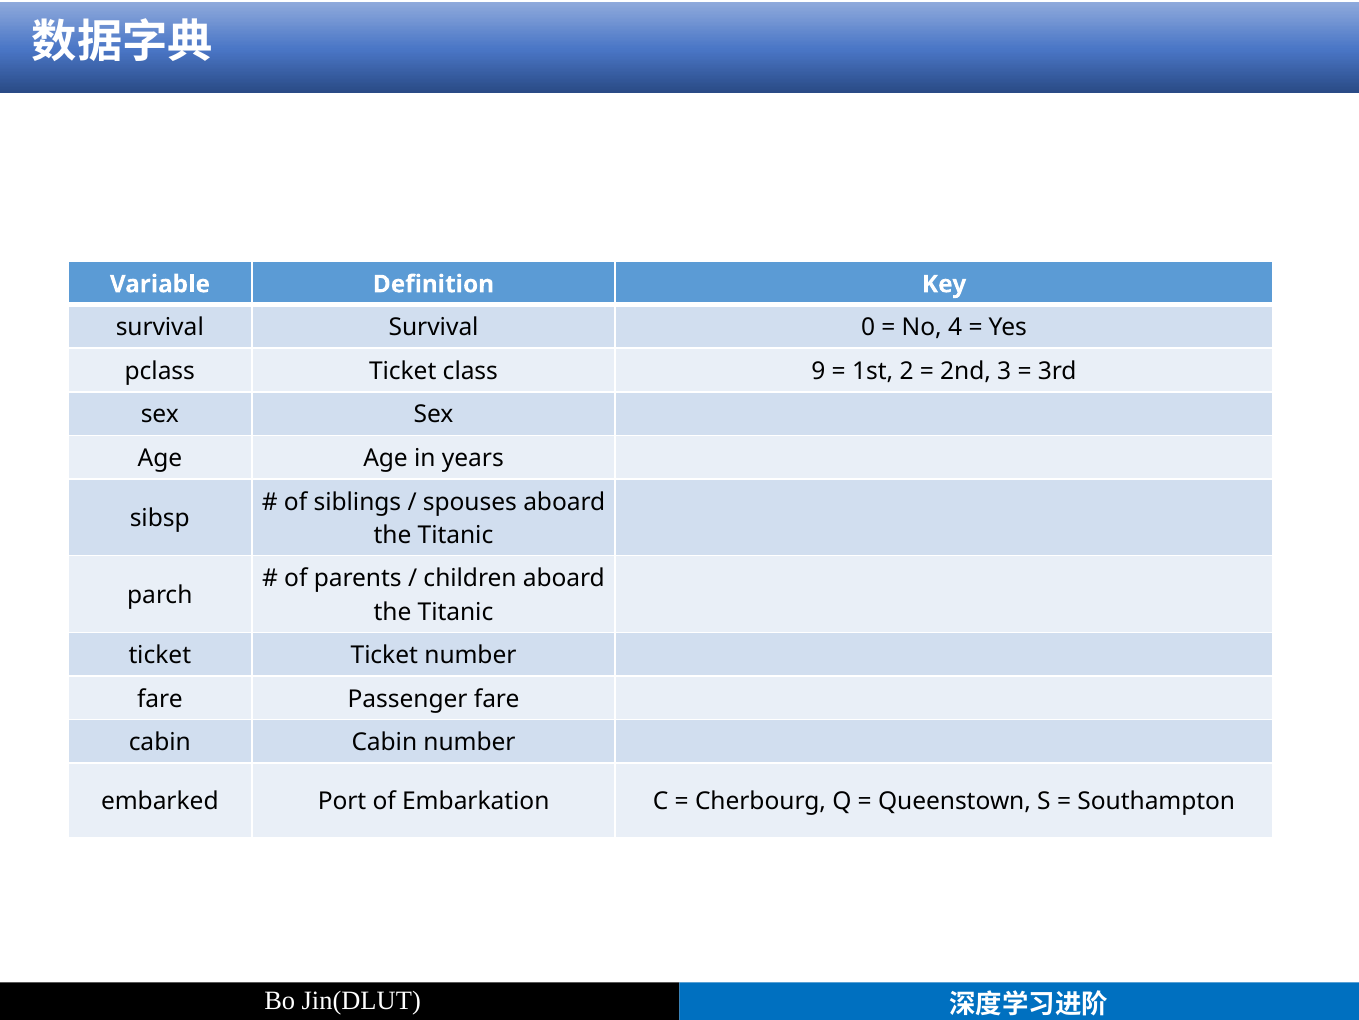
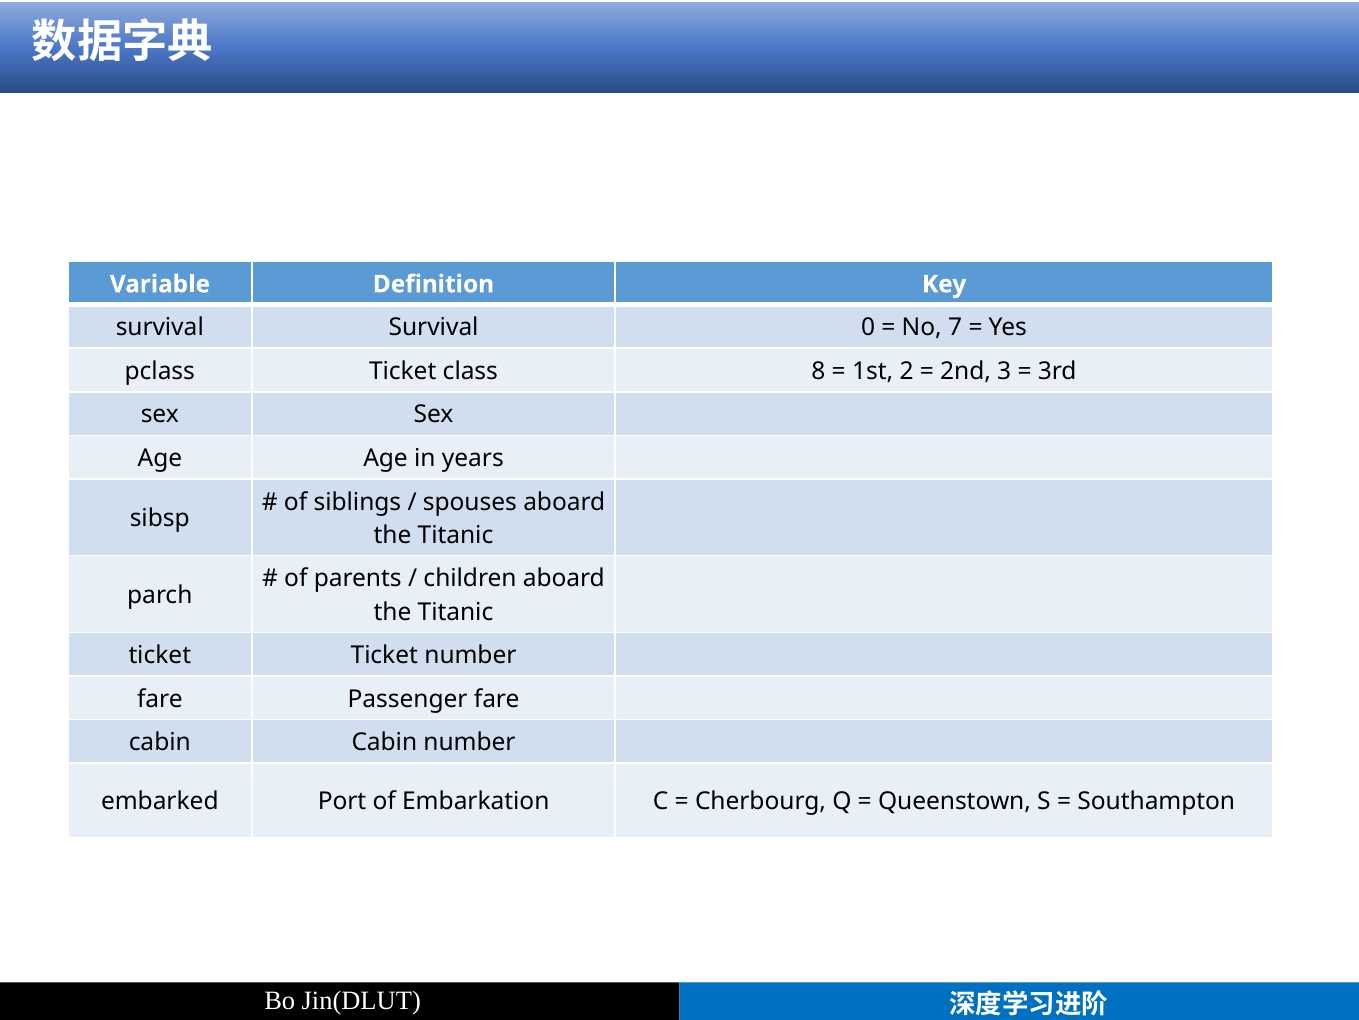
4: 4 -> 7 (955, 328)
9: 9 -> 8 (818, 371)
